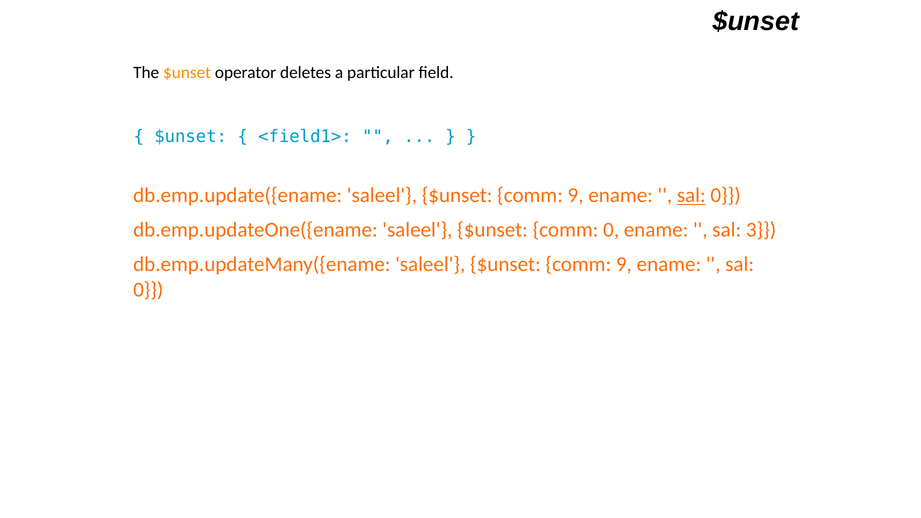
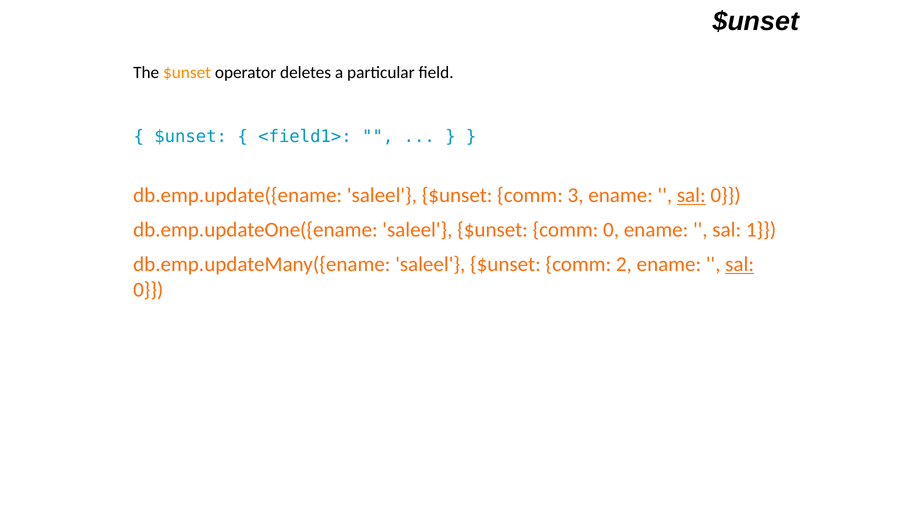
9: 9 -> 3 (576, 195)
3: 3 -> 1 (761, 230)
9: 9 -> 2 (624, 264)
sal underline: none -> present (740, 264)
